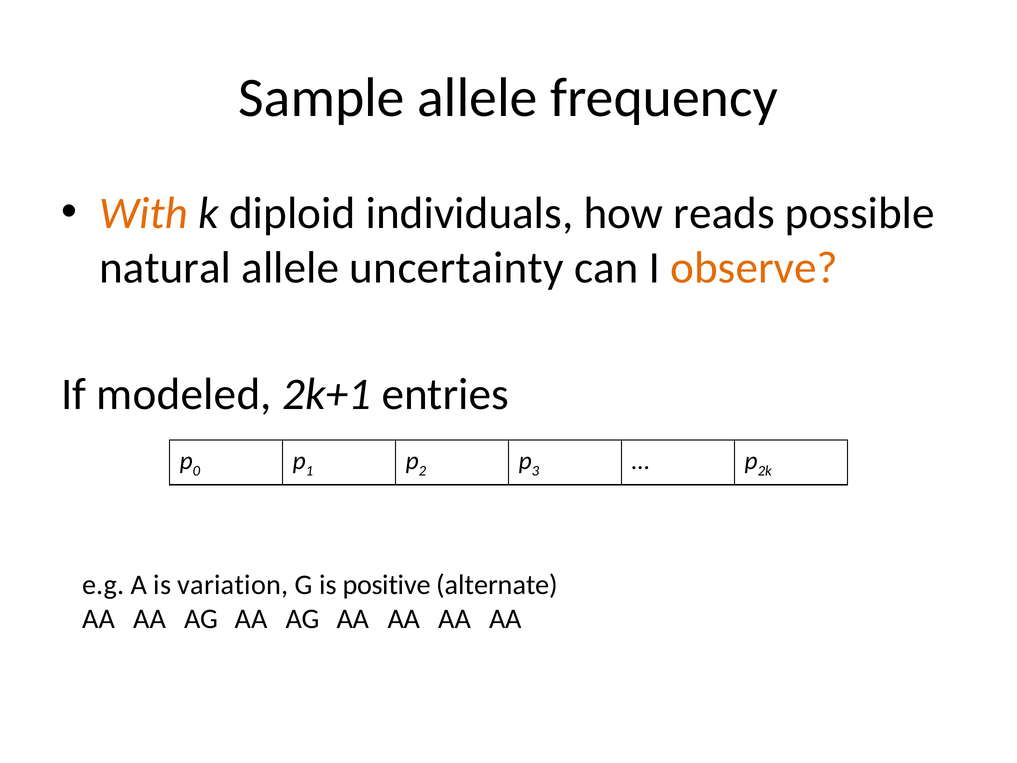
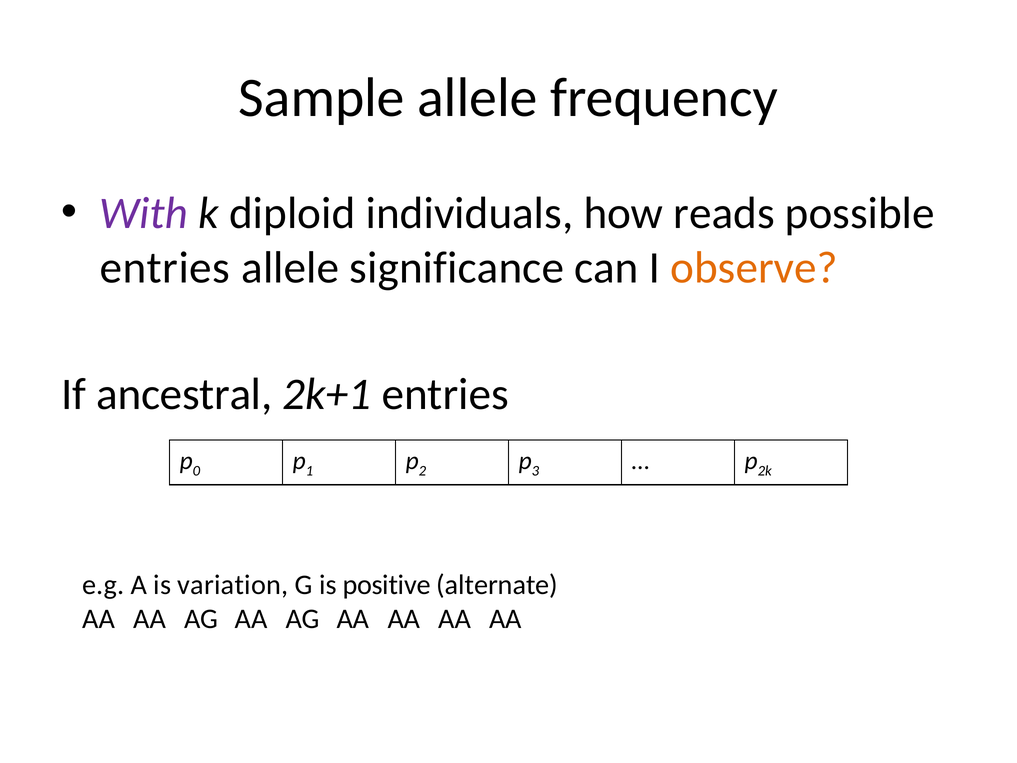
With colour: orange -> purple (144, 213)
natural: natural -> entries (165, 268)
uncertainty: uncertainty -> significance (457, 268)
modeled: modeled -> ancestral (184, 394)
